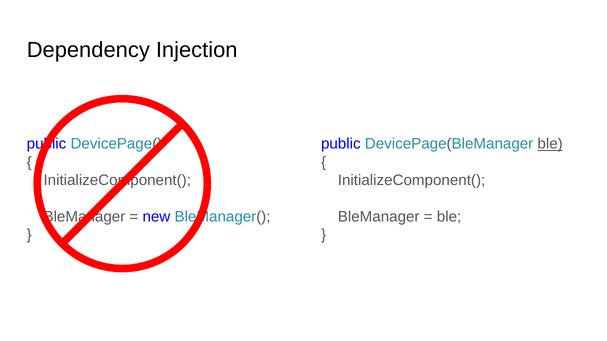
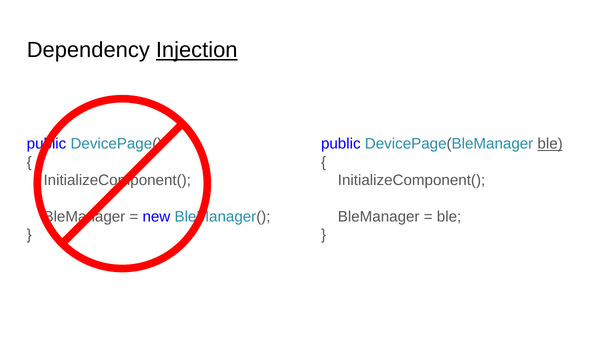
Injection underline: none -> present (197, 50)
